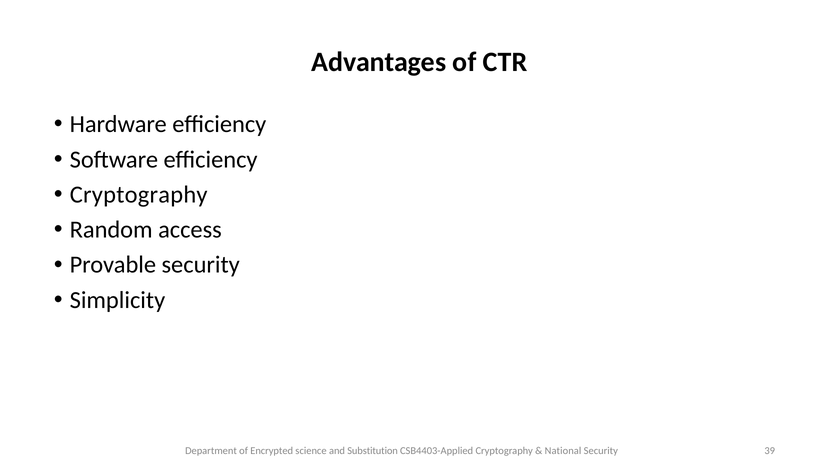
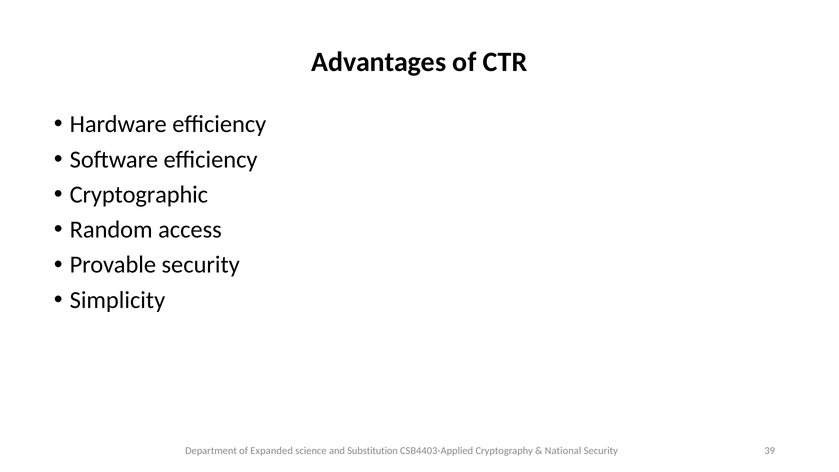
Cryptography: Cryptography -> Cryptographic (139, 195)
Encrypted: Encrypted -> Expanded (272, 451)
